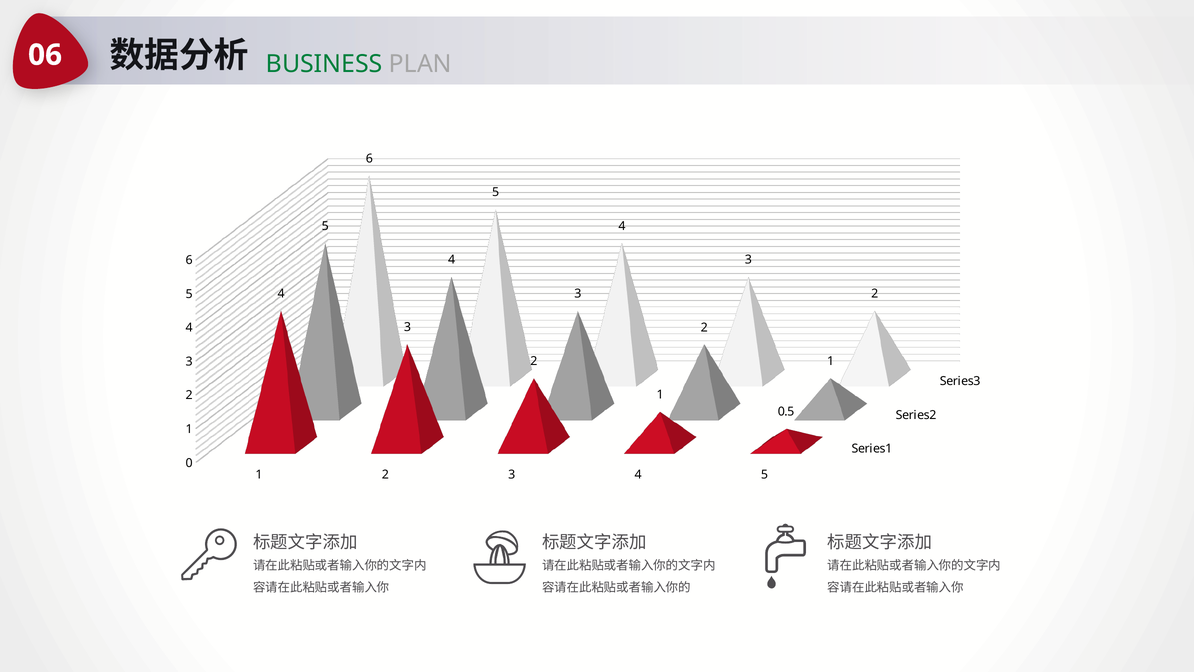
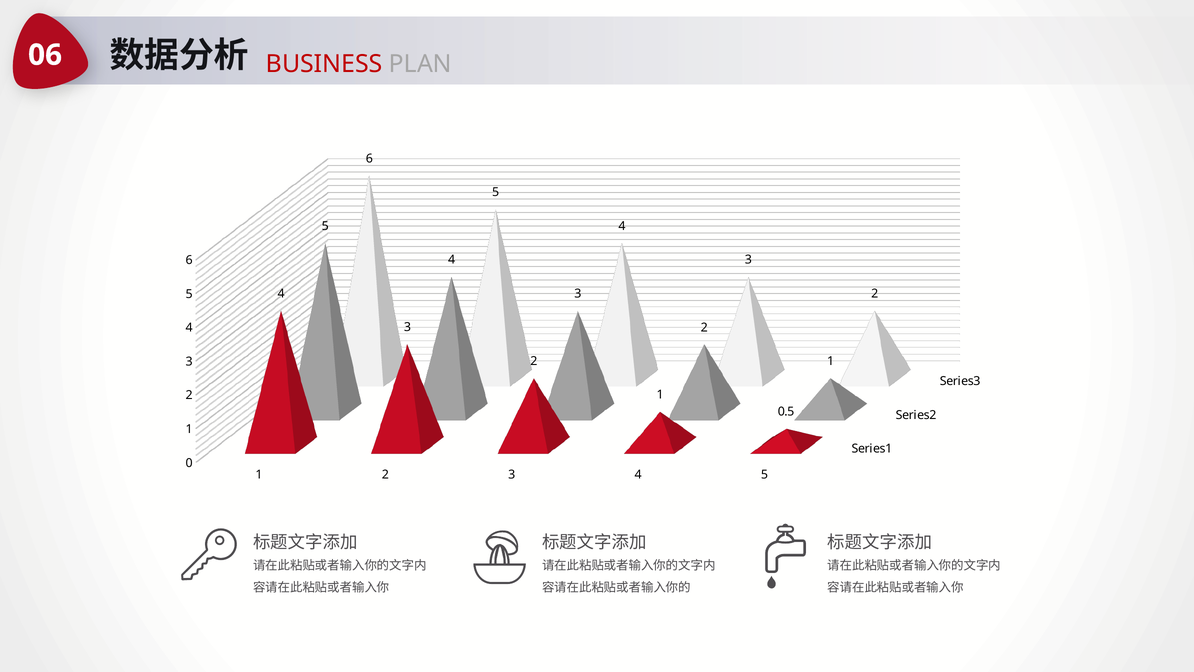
BUSINESS colour: green -> red (324, 64)
